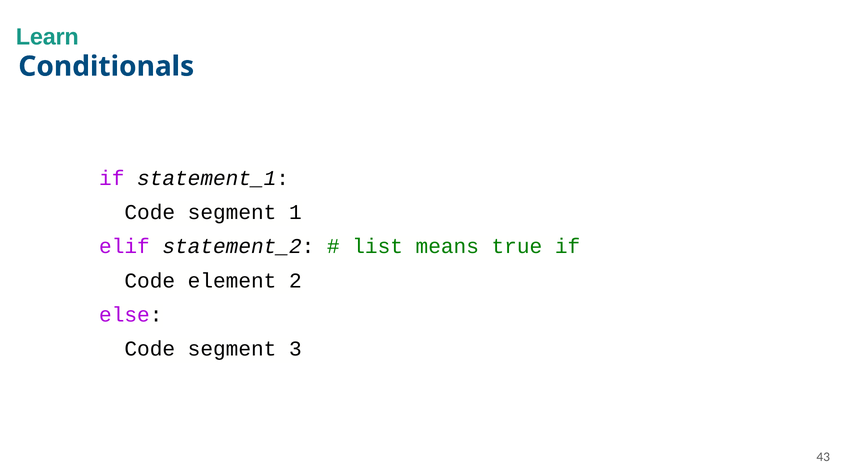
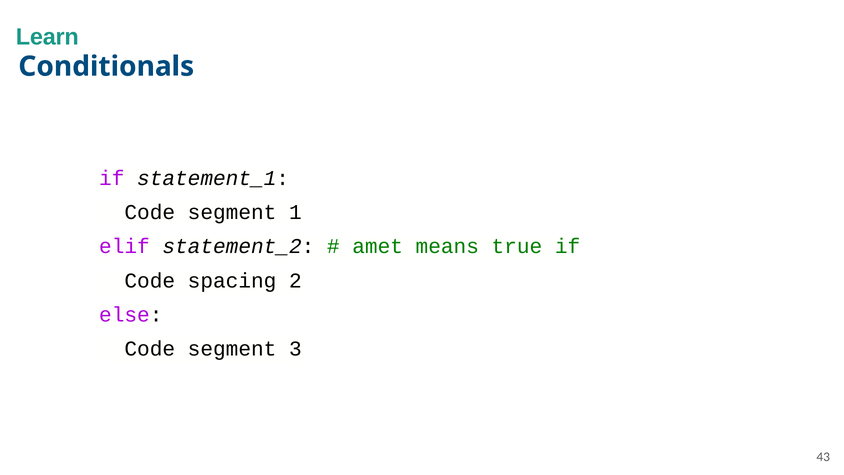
list: list -> amet (378, 246)
element: element -> spacing (232, 280)
